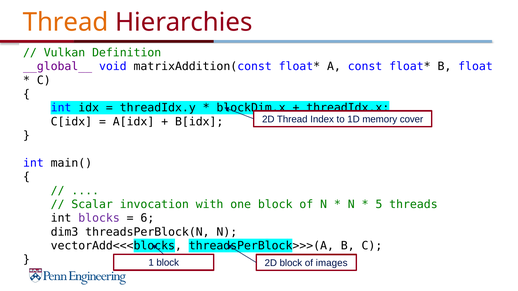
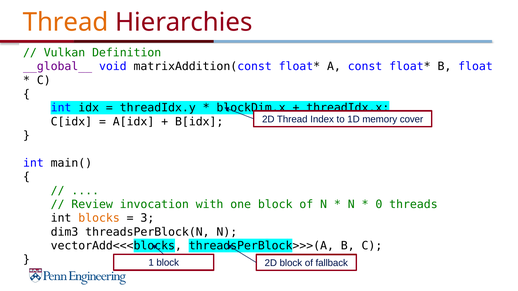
Scalar: Scalar -> Review (92, 205)
5: 5 -> 0 (379, 205)
blocks colour: purple -> orange (99, 218)
6: 6 -> 3 (147, 218)
images: images -> fallback (332, 263)
